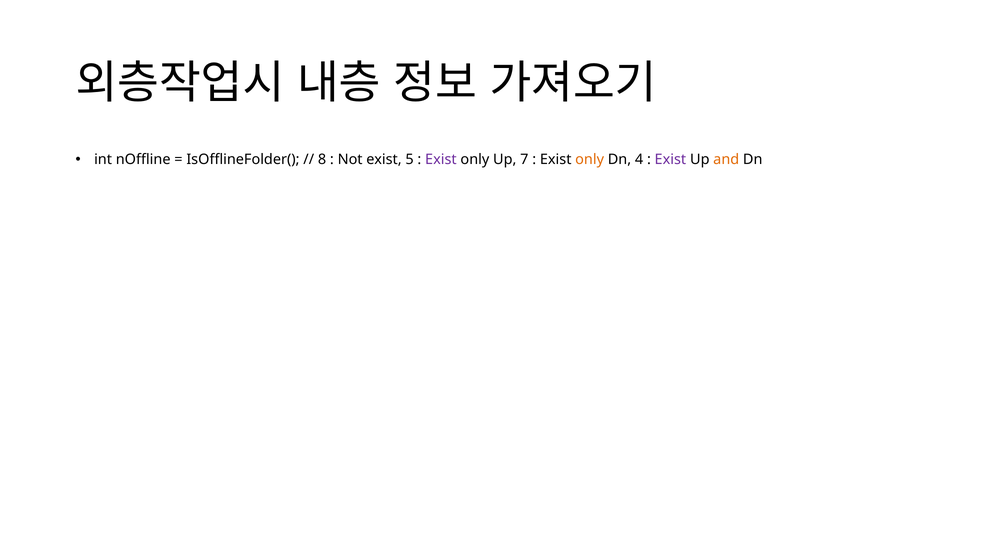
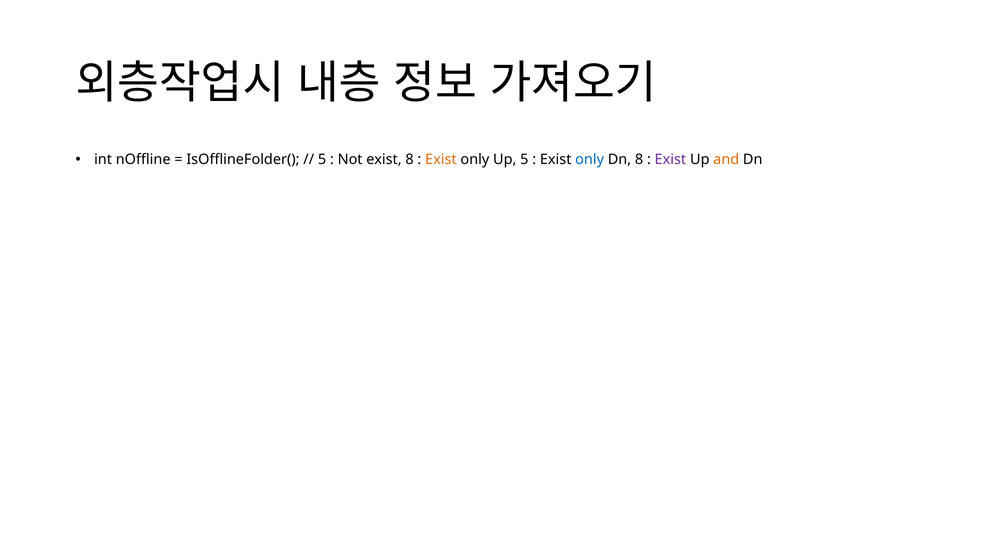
8: 8 -> 5 (322, 160)
exist 5: 5 -> 8 (410, 160)
Exist colour: purple -> orange (441, 160)
Up 7: 7 -> 5 (524, 160)
only colour: orange -> blue (590, 160)
Dn 4: 4 -> 8 (639, 160)
